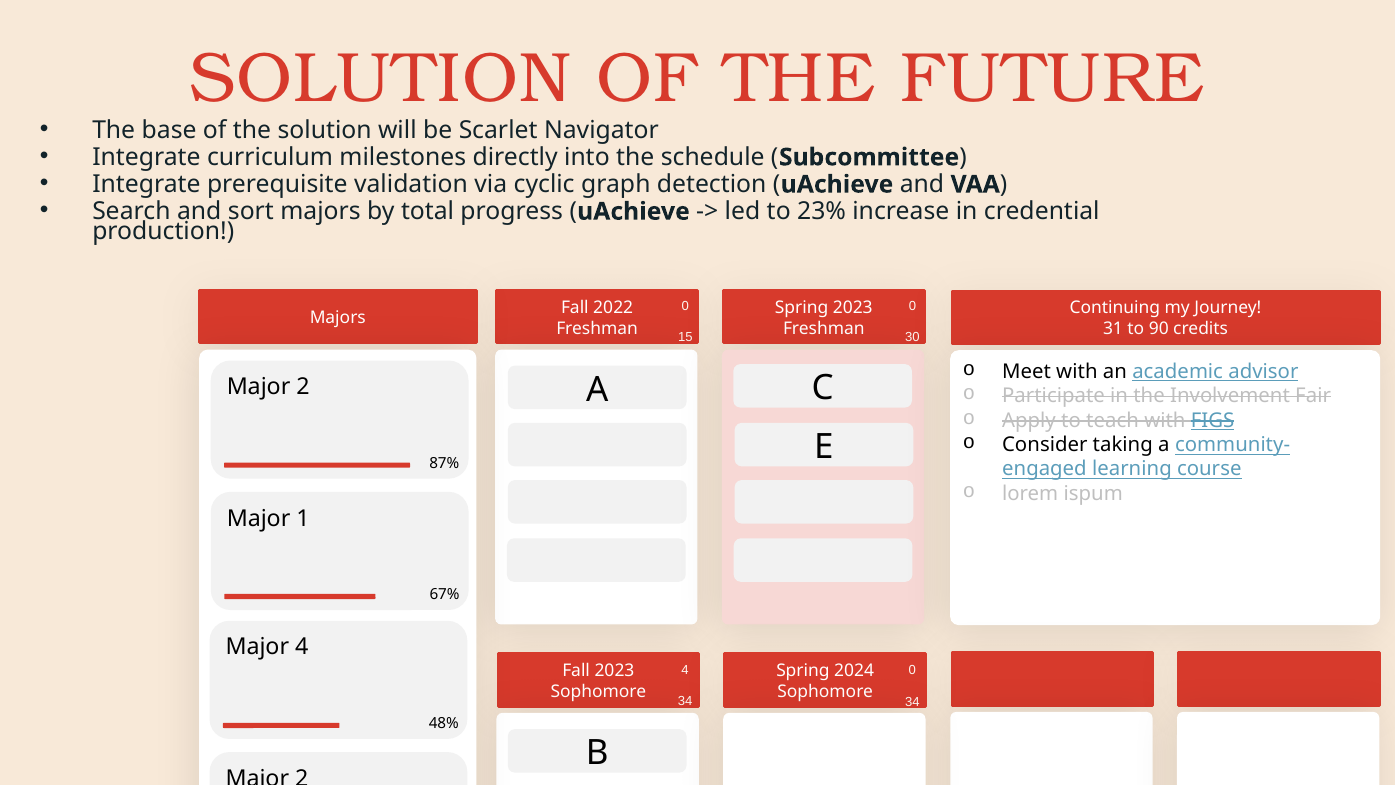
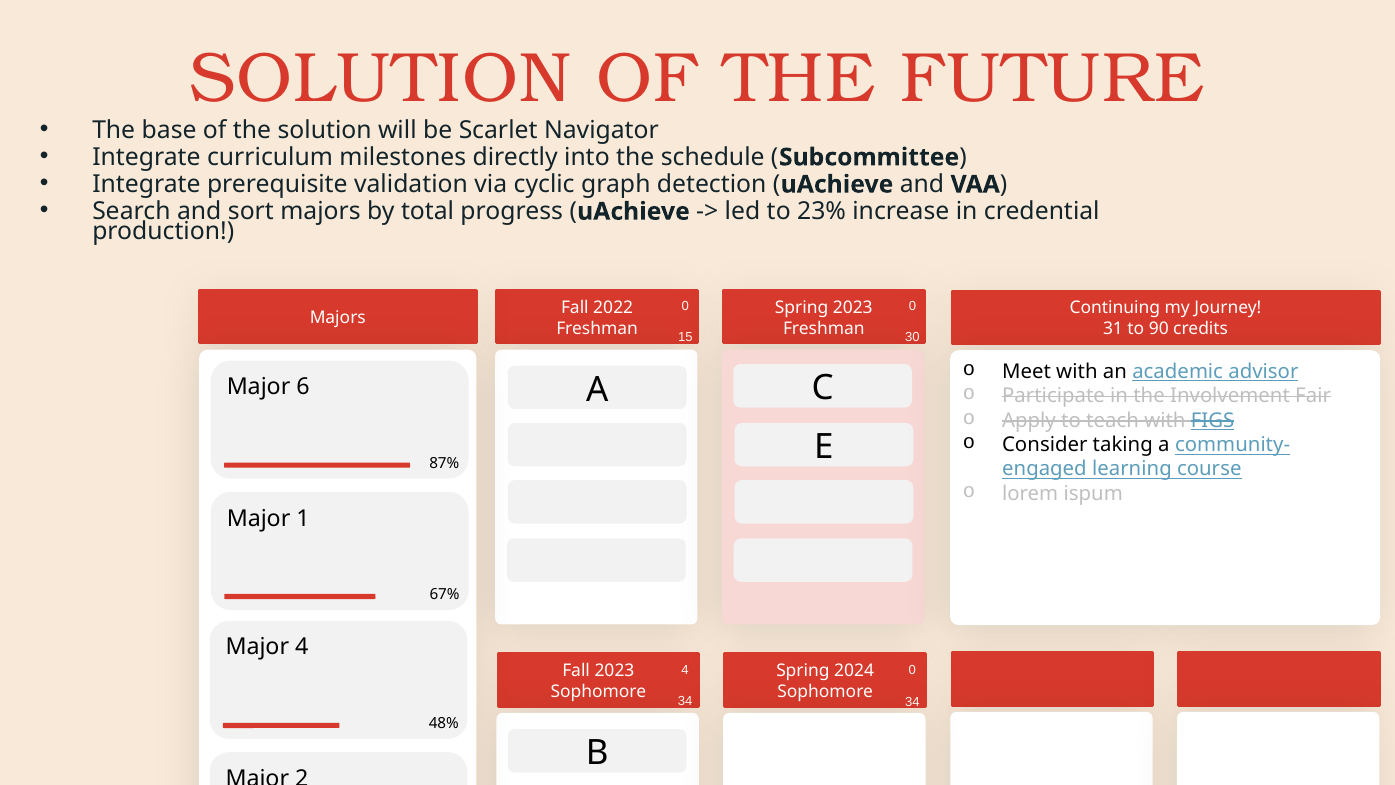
2: 2 -> 6 (303, 387)
